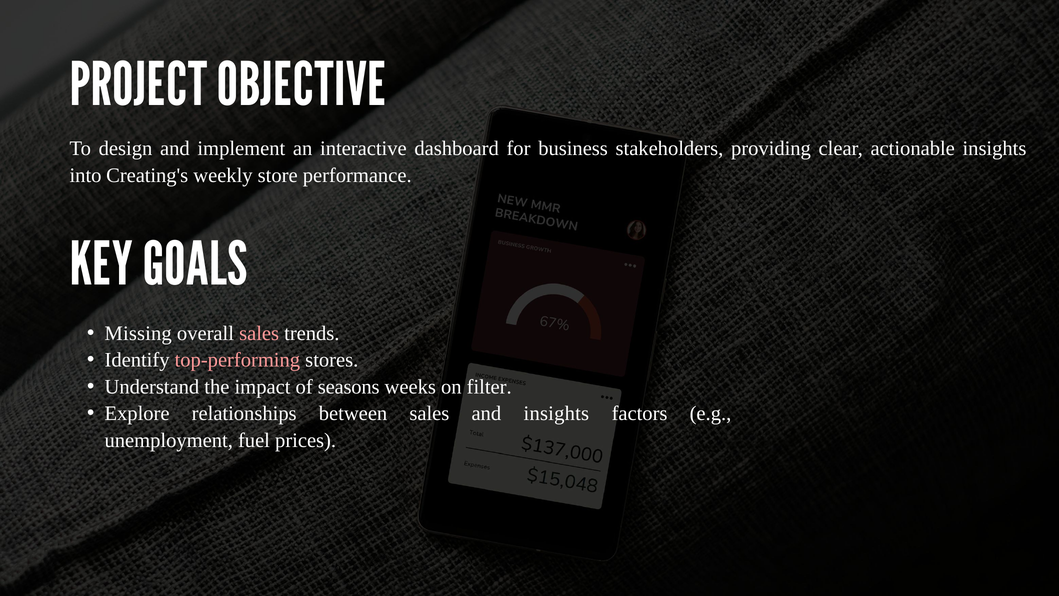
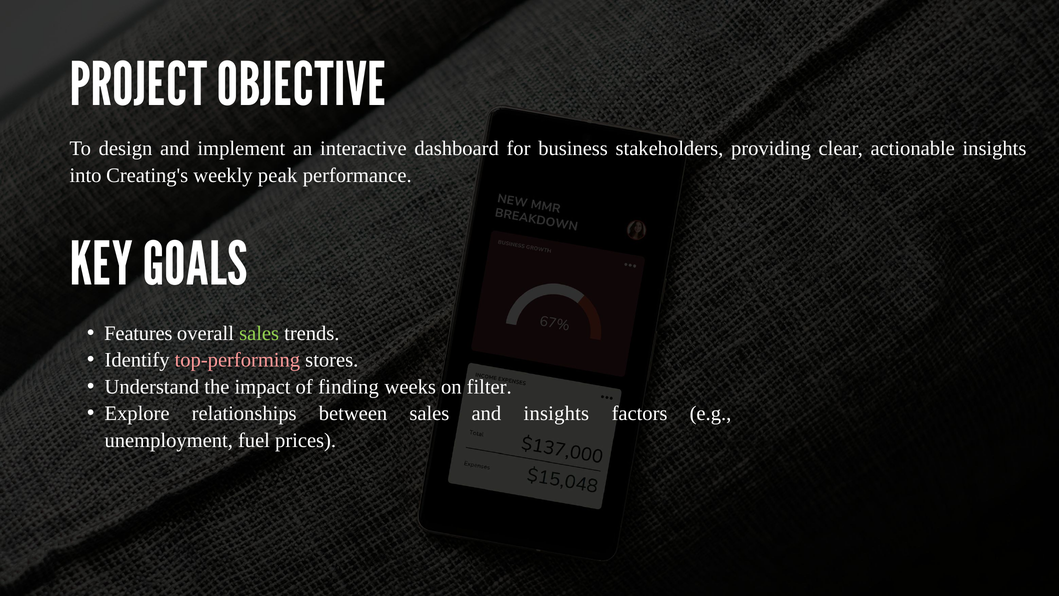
store: store -> peak (278, 175)
Missing: Missing -> Features (138, 333)
sales colour: pink -> light green (259, 333)
seasons: seasons -> finding (349, 387)
